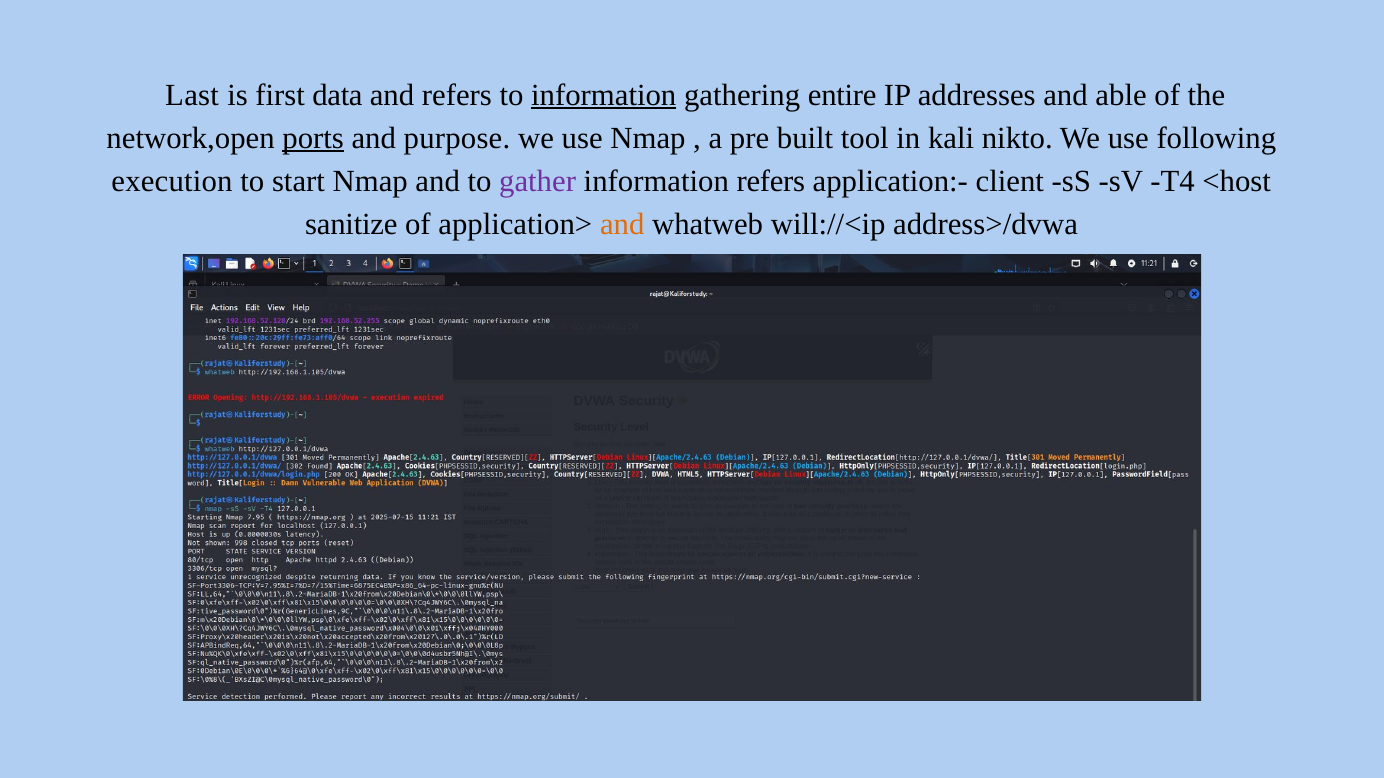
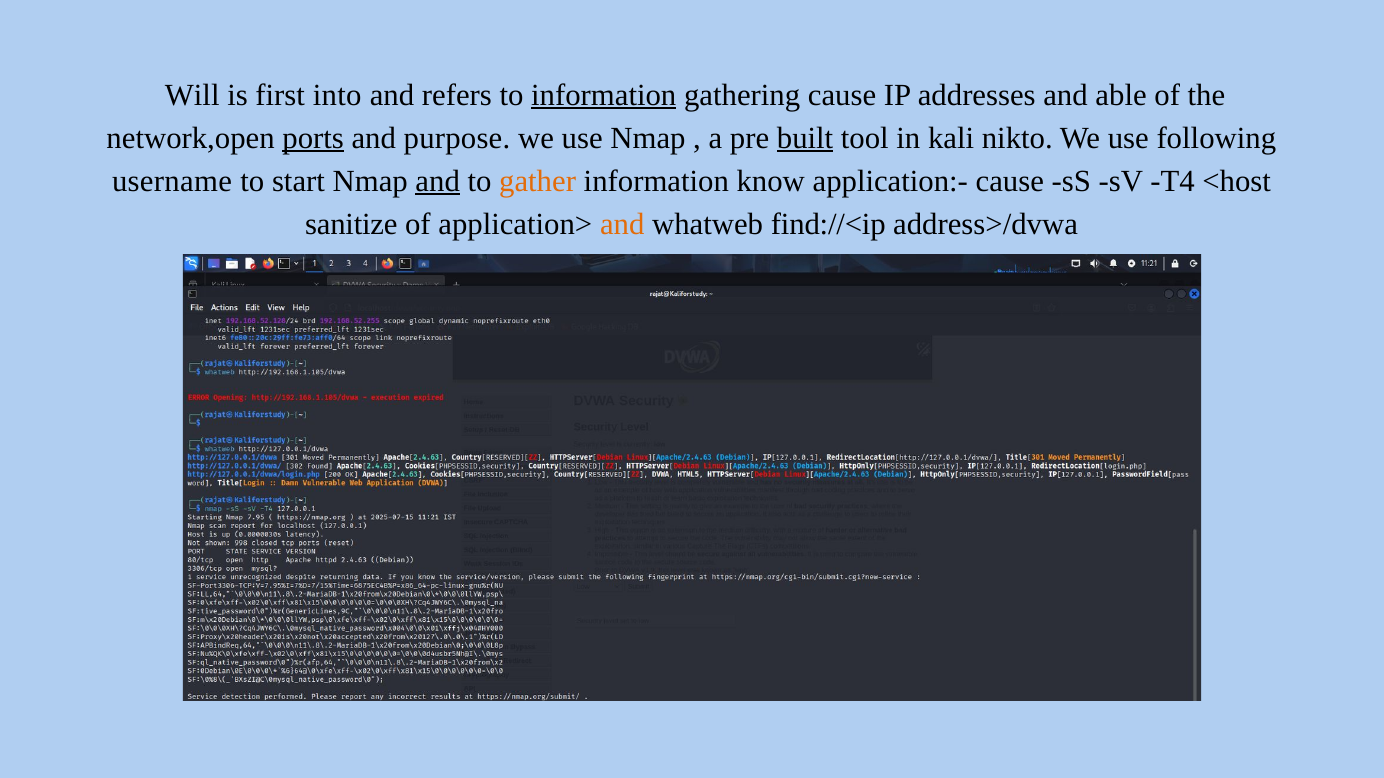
Last: Last -> Will (192, 95)
data: data -> into (337, 95)
gathering entire: entire -> cause (842, 95)
built underline: none -> present (805, 138)
execution: execution -> username (172, 181)
and underline: none -> present (438, 181)
gather colour: purple -> orange (538, 181)
information refers: refers -> know (771, 181)
application:- client: client -> cause (1010, 181)
will://<ip: will://<ip -> find://<ip (828, 224)
